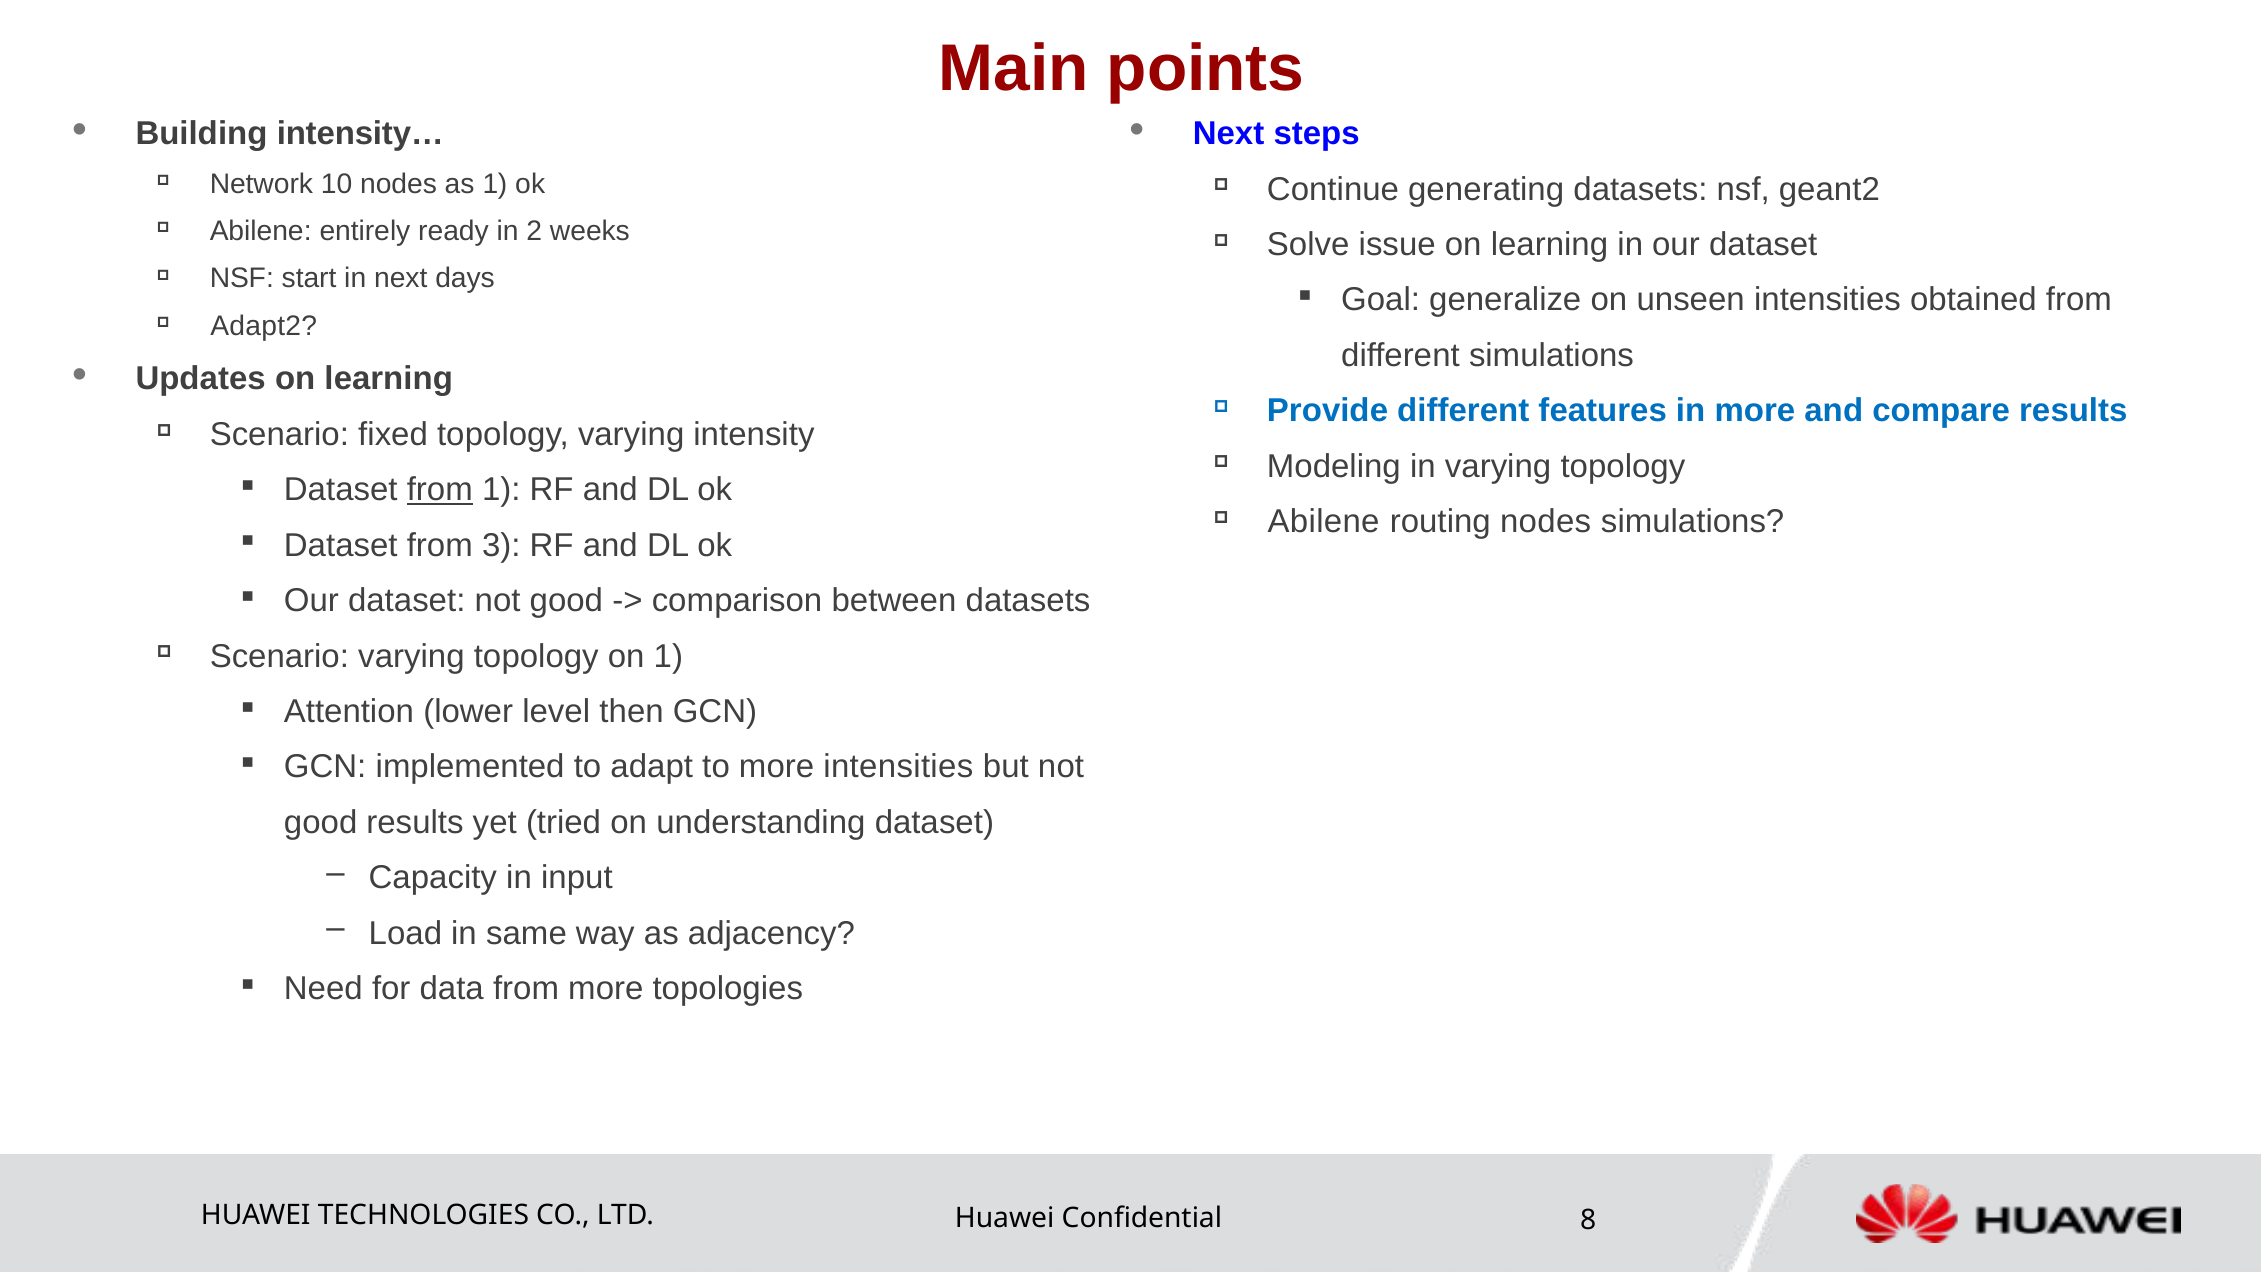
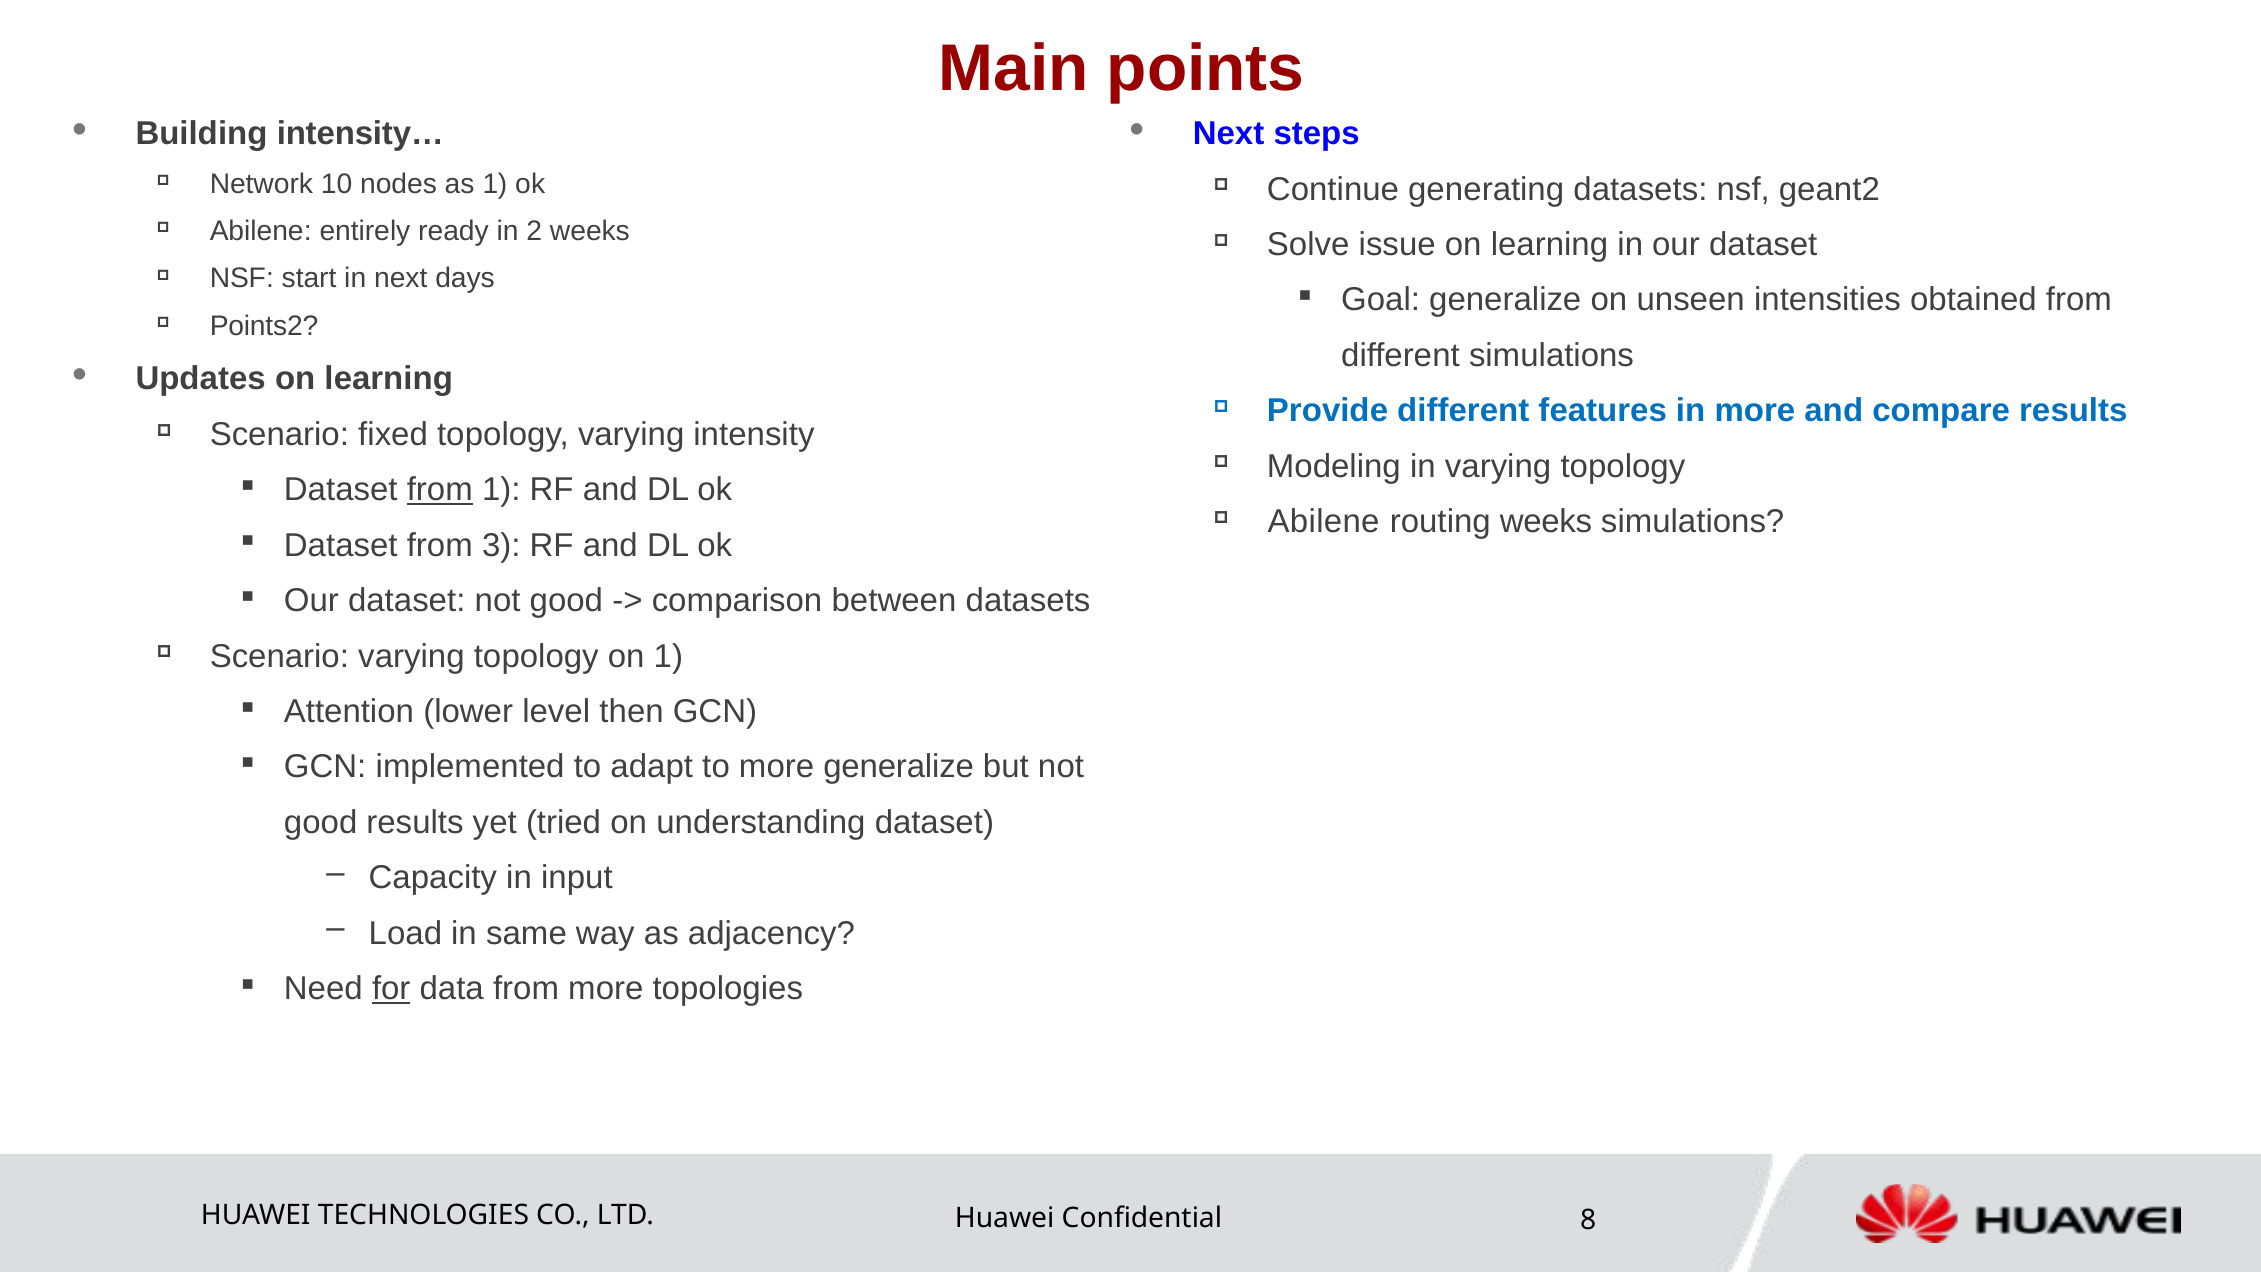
Adapt2: Adapt2 -> Points2 (264, 326)
routing nodes: nodes -> weeks (1546, 522)
more intensities: intensities -> generalize (899, 767)
for underline: none -> present (391, 989)
